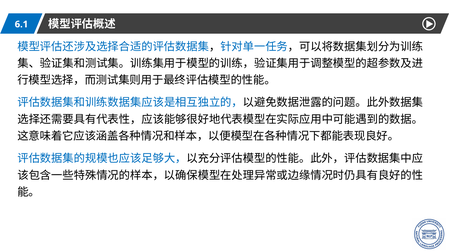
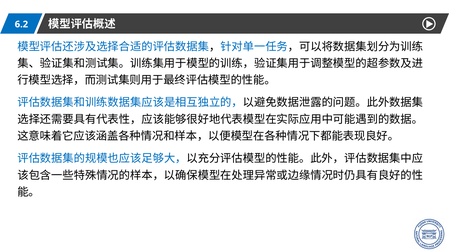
6.1: 6.1 -> 6.2 (21, 24)
